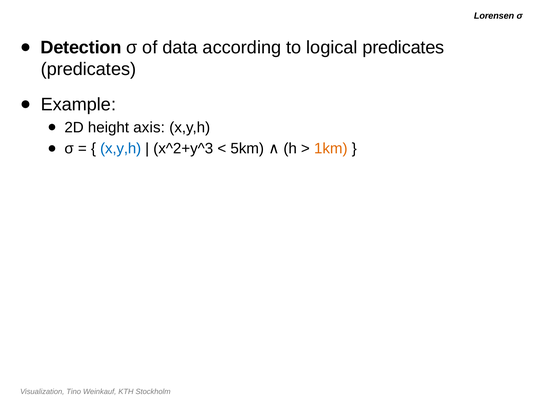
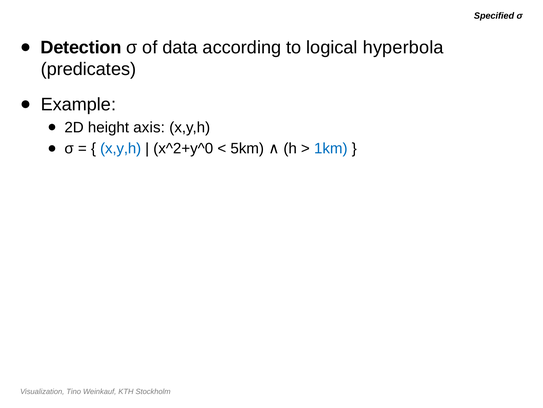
Lorensen: Lorensen -> Specified (494, 16)
logical predicates: predicates -> hyperbola (403, 47)
x^2+y^3: x^2+y^3 -> x^2+y^0 (183, 148)
1km colour: orange -> blue (331, 148)
